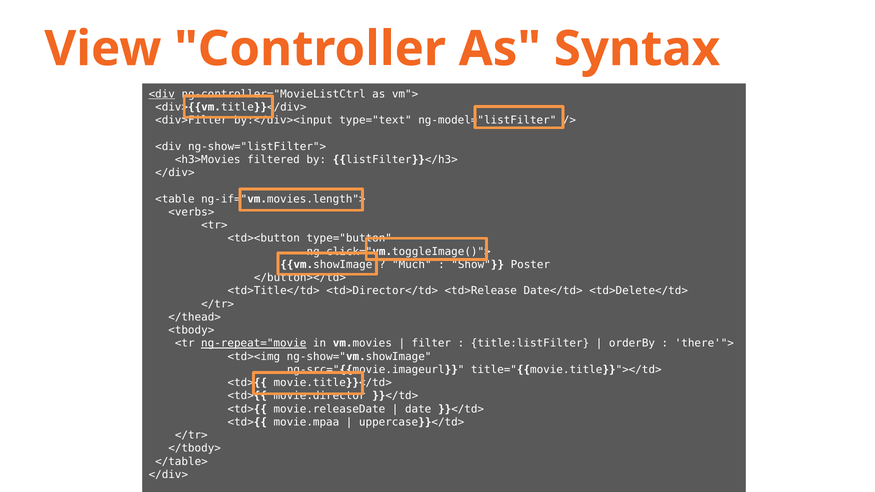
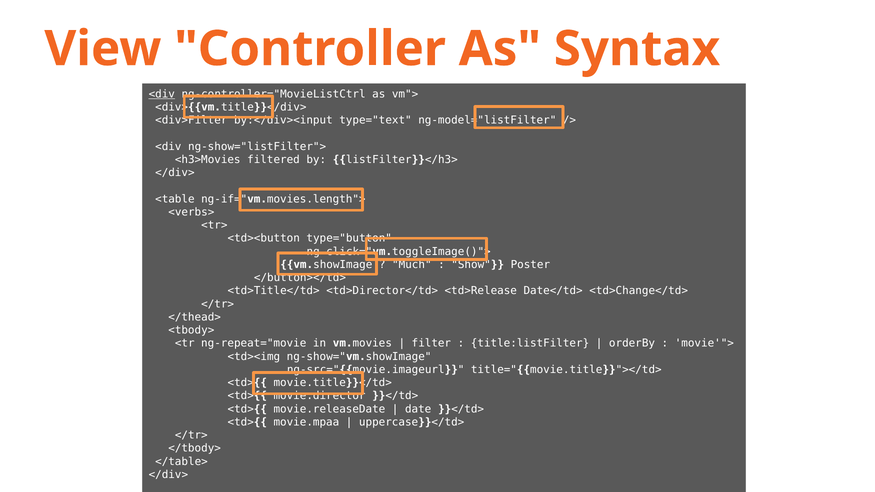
<td>Delete</td>: <td>Delete</td> -> <td>Change</td> (639, 291)
ng-repeat="movie underline: present -> none (254, 343)
there'">: there'"> -> movie'"> (704, 343)
